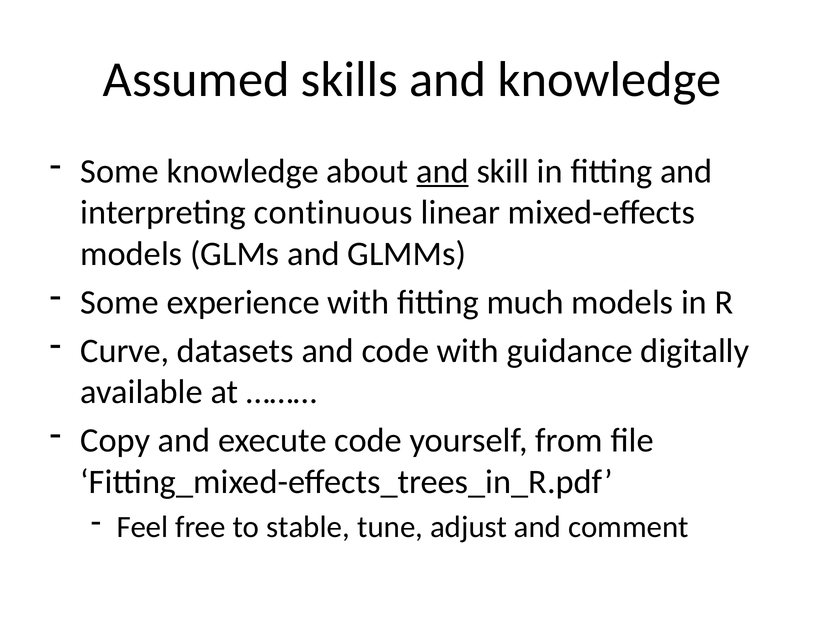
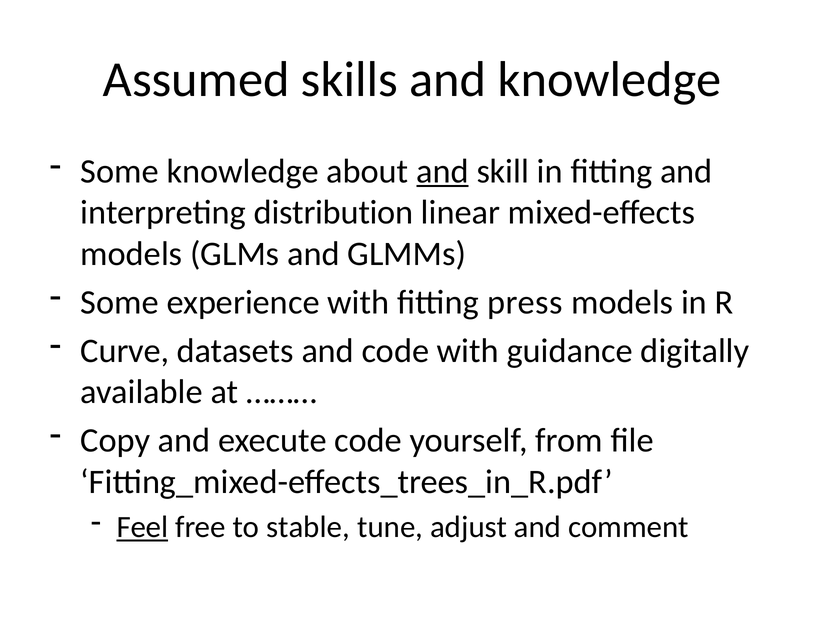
continuous: continuous -> distribution (334, 213)
much: much -> press (525, 303)
Feel underline: none -> present (142, 528)
